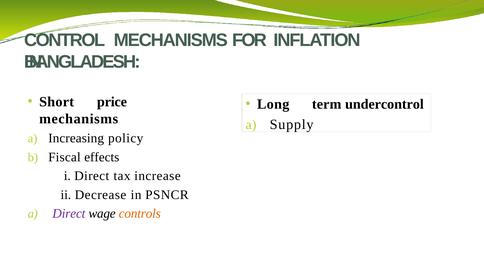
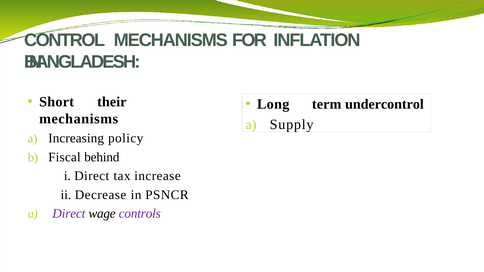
price: price -> their (112, 102)
effects: effects -> behind (102, 157)
controls colour: orange -> purple (140, 214)
